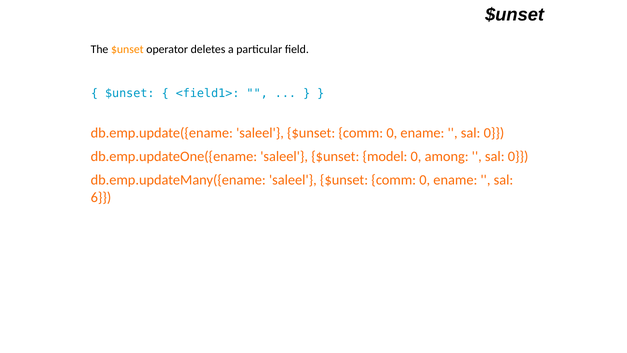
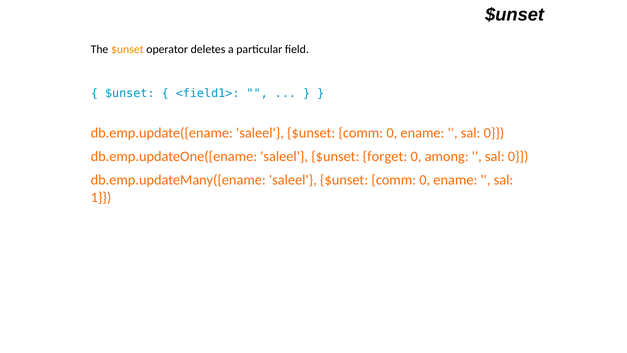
model: model -> forget (385, 157)
6: 6 -> 1 (101, 197)
